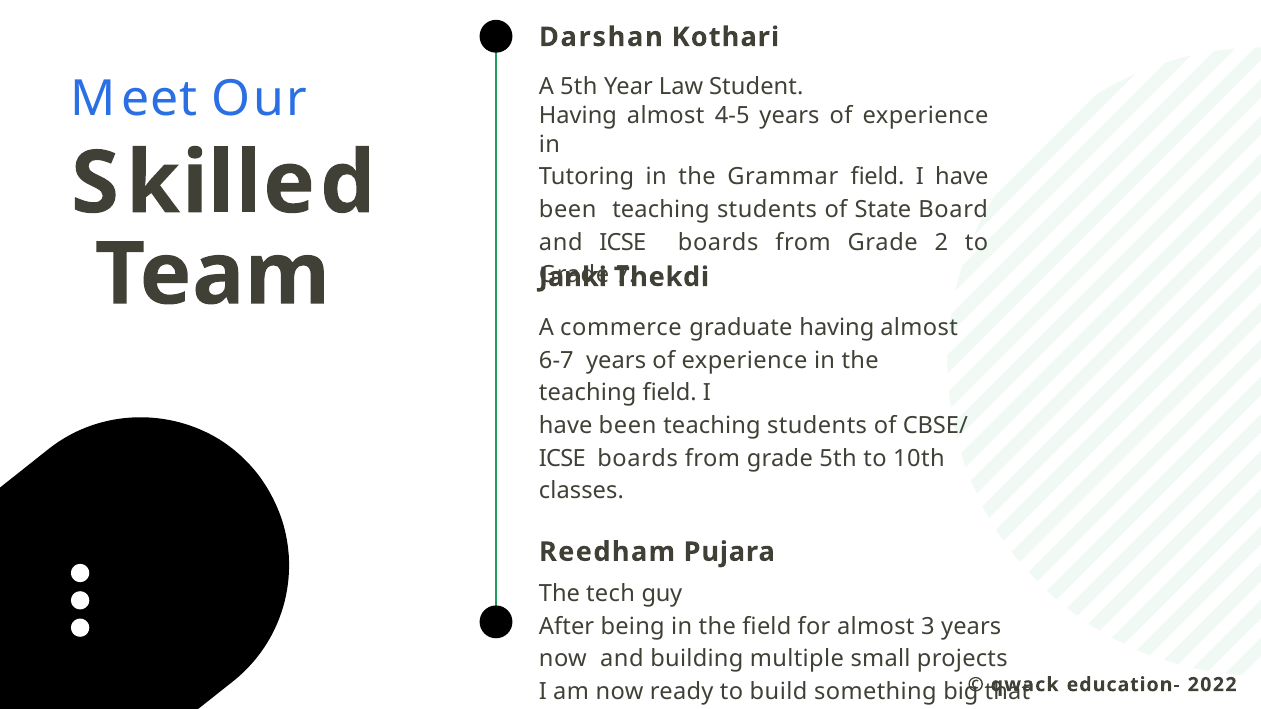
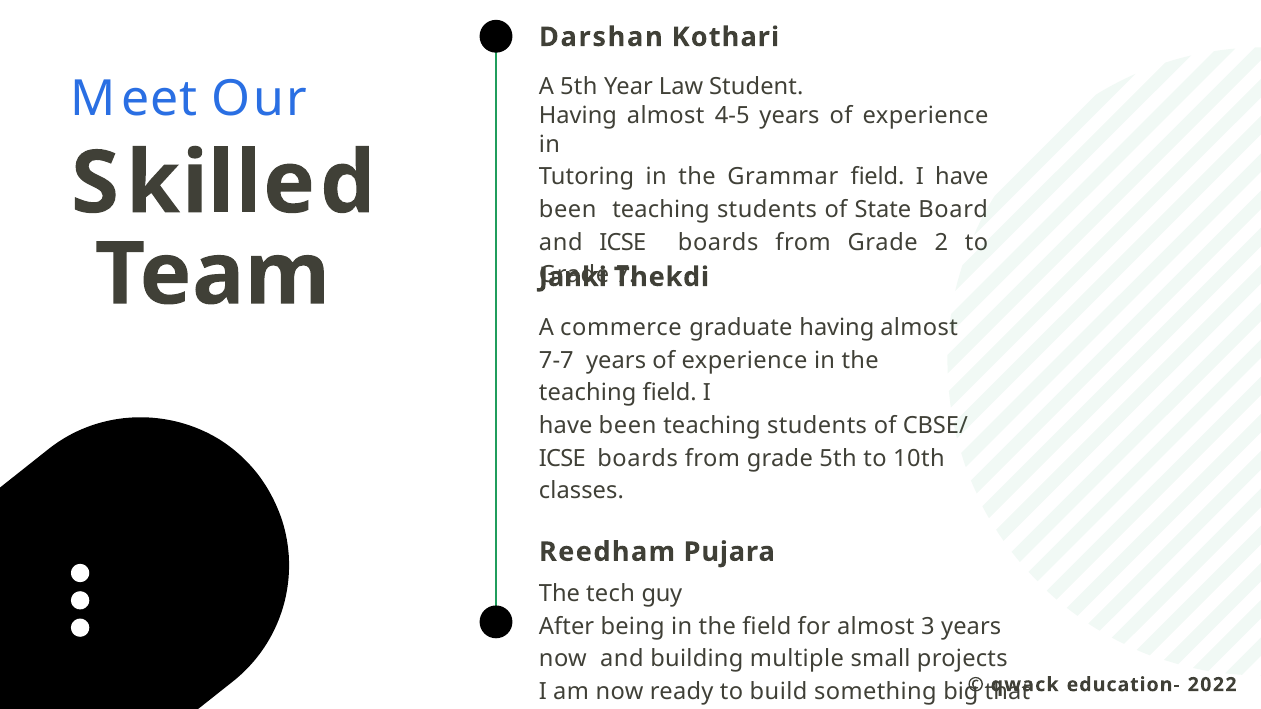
6-7: 6-7 -> 7-7 (556, 361)
